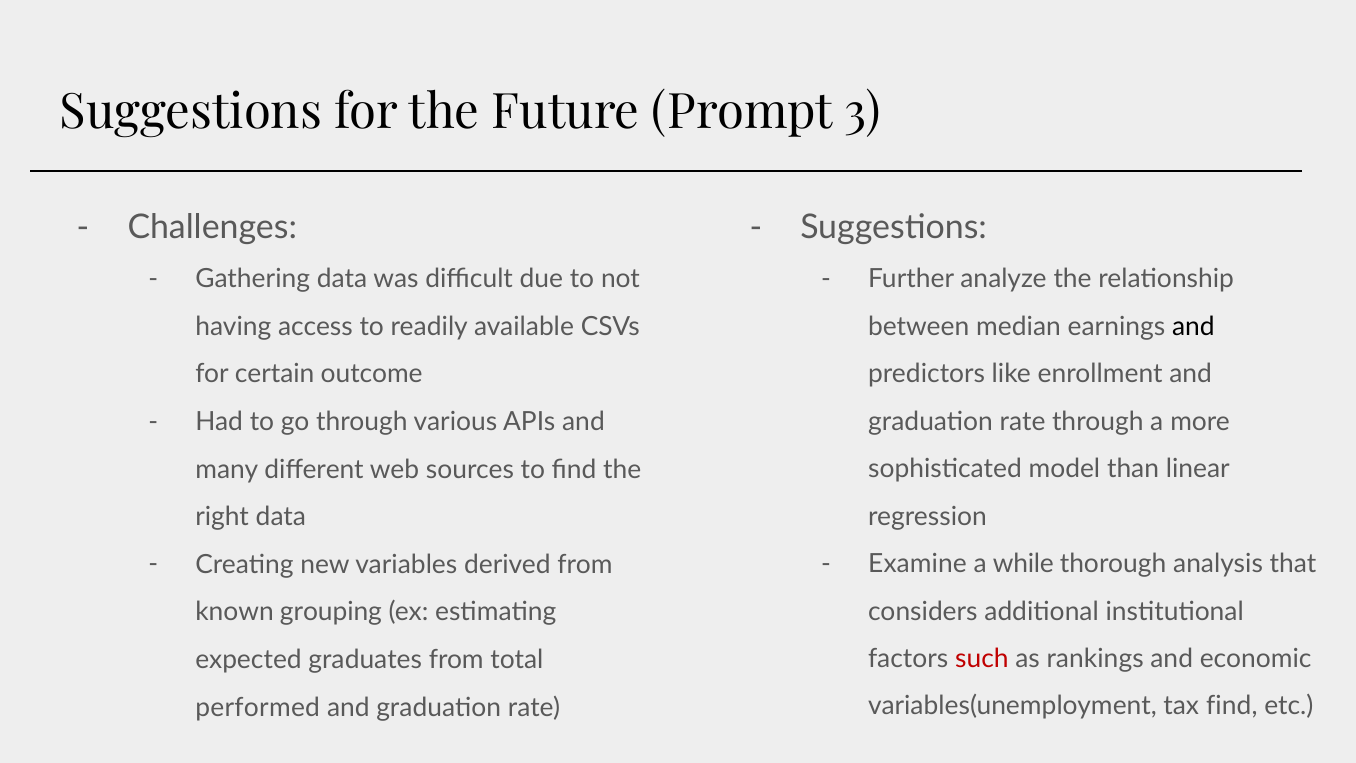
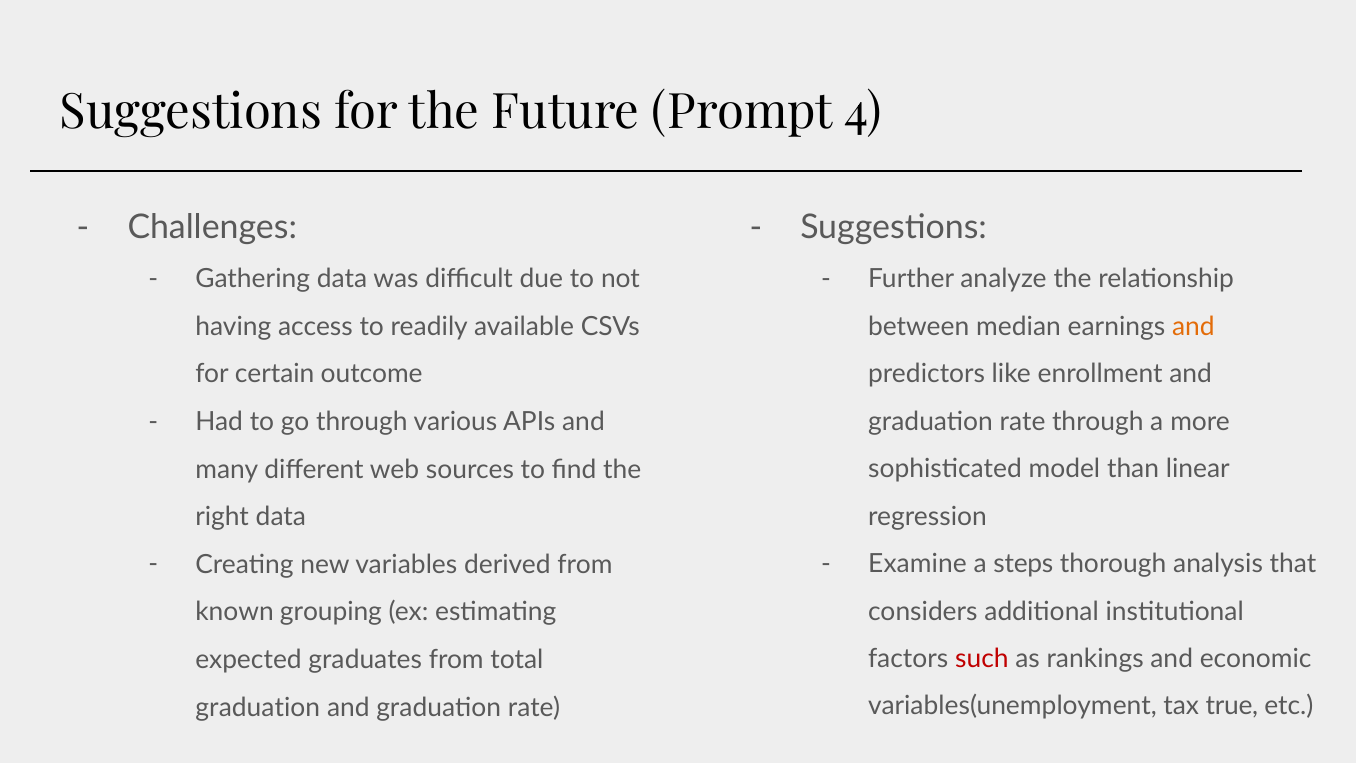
3: 3 -> 4 (863, 112)
and colour: black -> orange (1193, 326)
while: while -> steps (1023, 564)
tax find: find -> true (1232, 706)
performed: performed -> graduation (258, 707)
